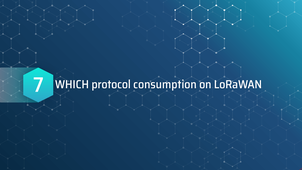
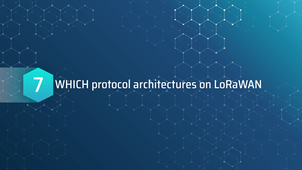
consumption: consumption -> architectures (165, 84)
